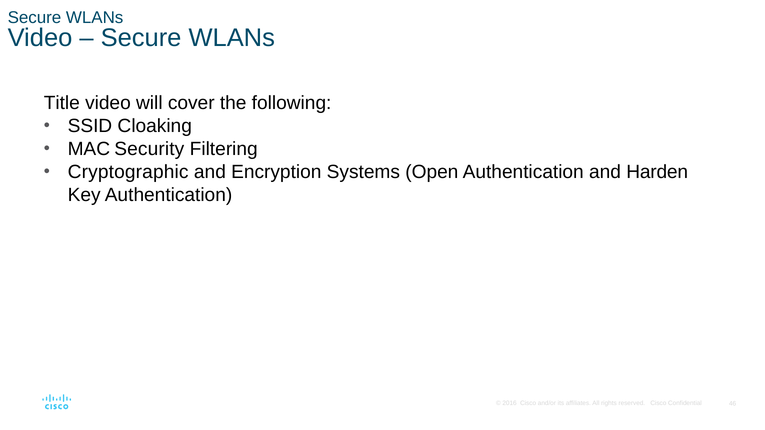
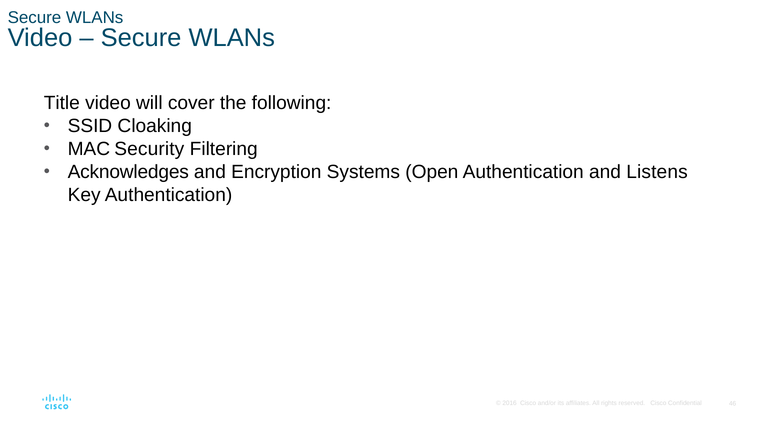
Cryptographic: Cryptographic -> Acknowledges (128, 172)
Harden: Harden -> Listens (657, 172)
